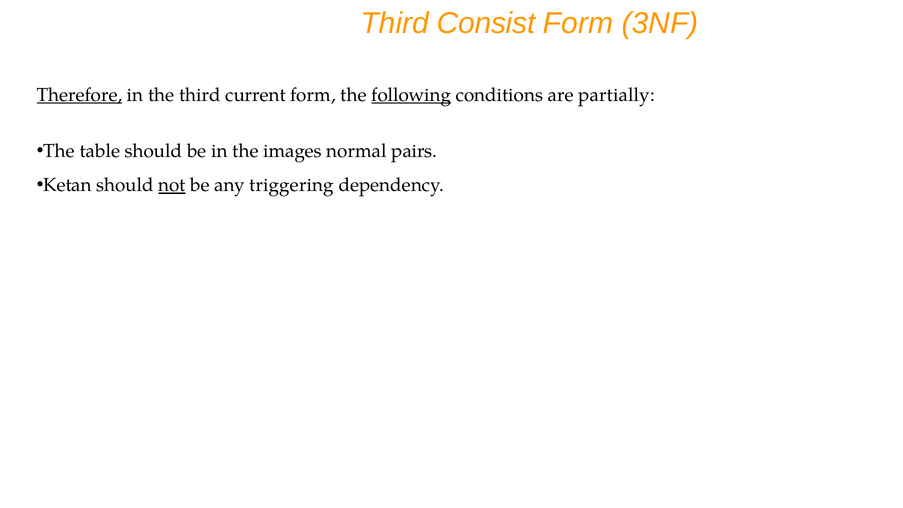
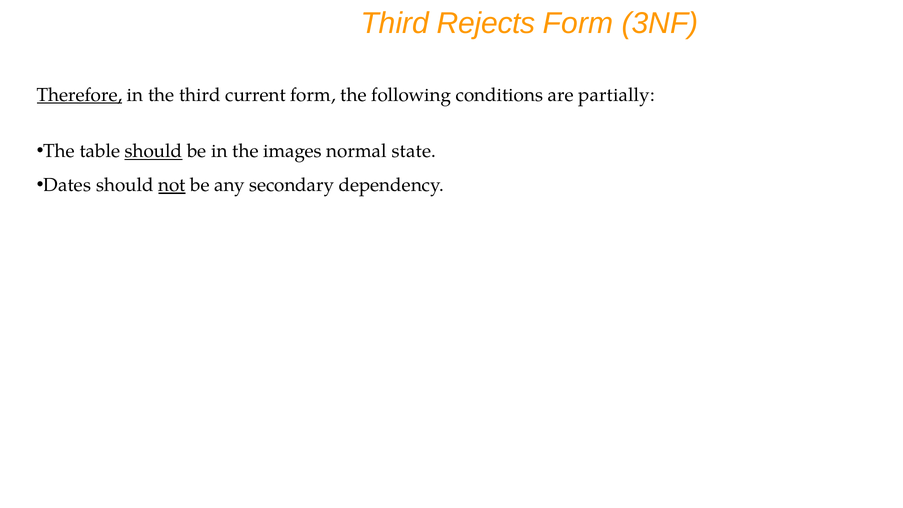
Consist: Consist -> Rejects (486, 24)
following underline: present -> none (411, 95)
should underline: none -> present (154, 151)
pairs: pairs -> state (414, 151)
Ketan: Ketan -> Dates (67, 185)
triggering: triggering -> secondary (292, 185)
